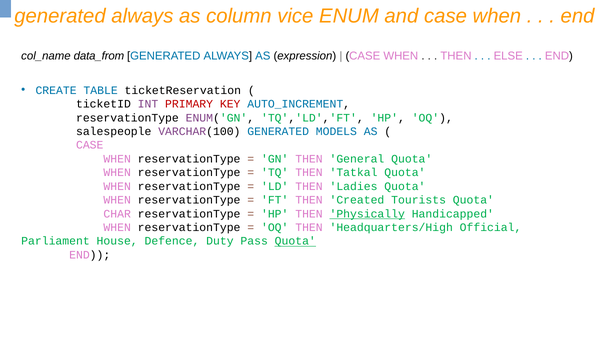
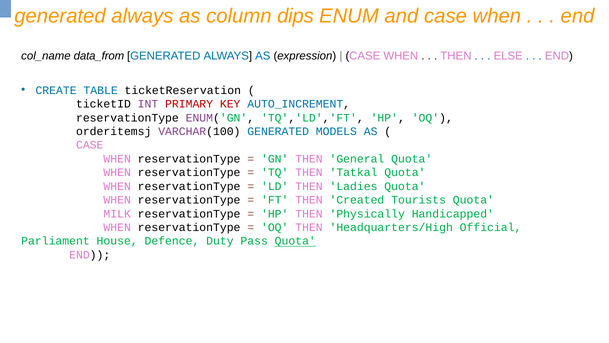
vice: vice -> dips (295, 16)
salespeople: salespeople -> orderitemsj (114, 131)
CHAR: CHAR -> MILK (117, 214)
Physically underline: present -> none (367, 214)
